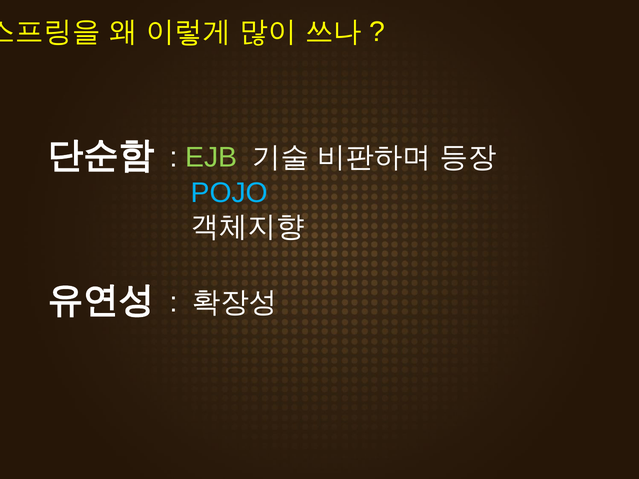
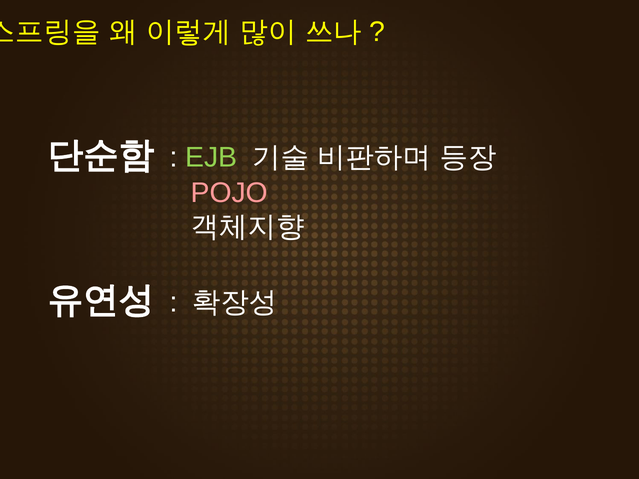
POJO colour: light blue -> pink (229, 193)
